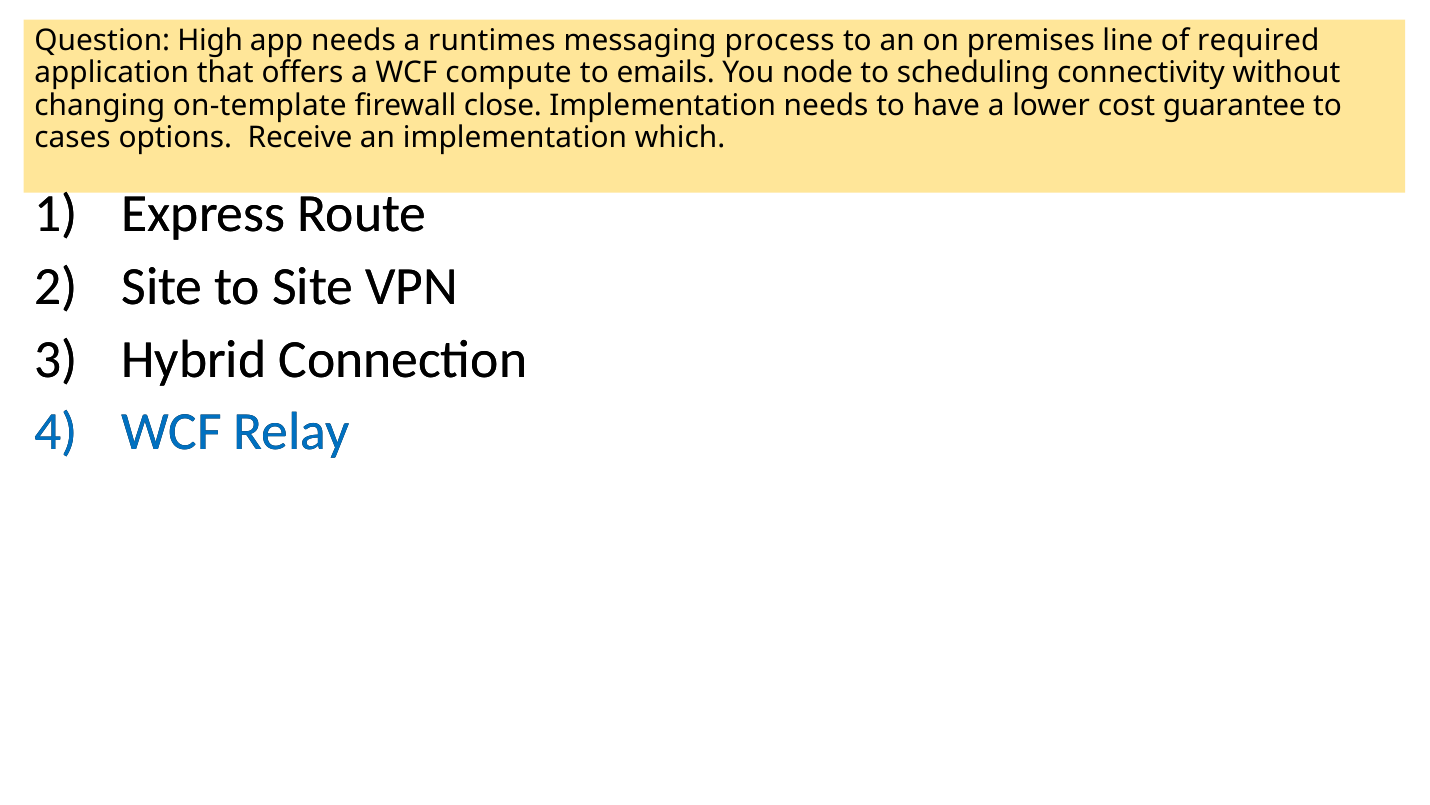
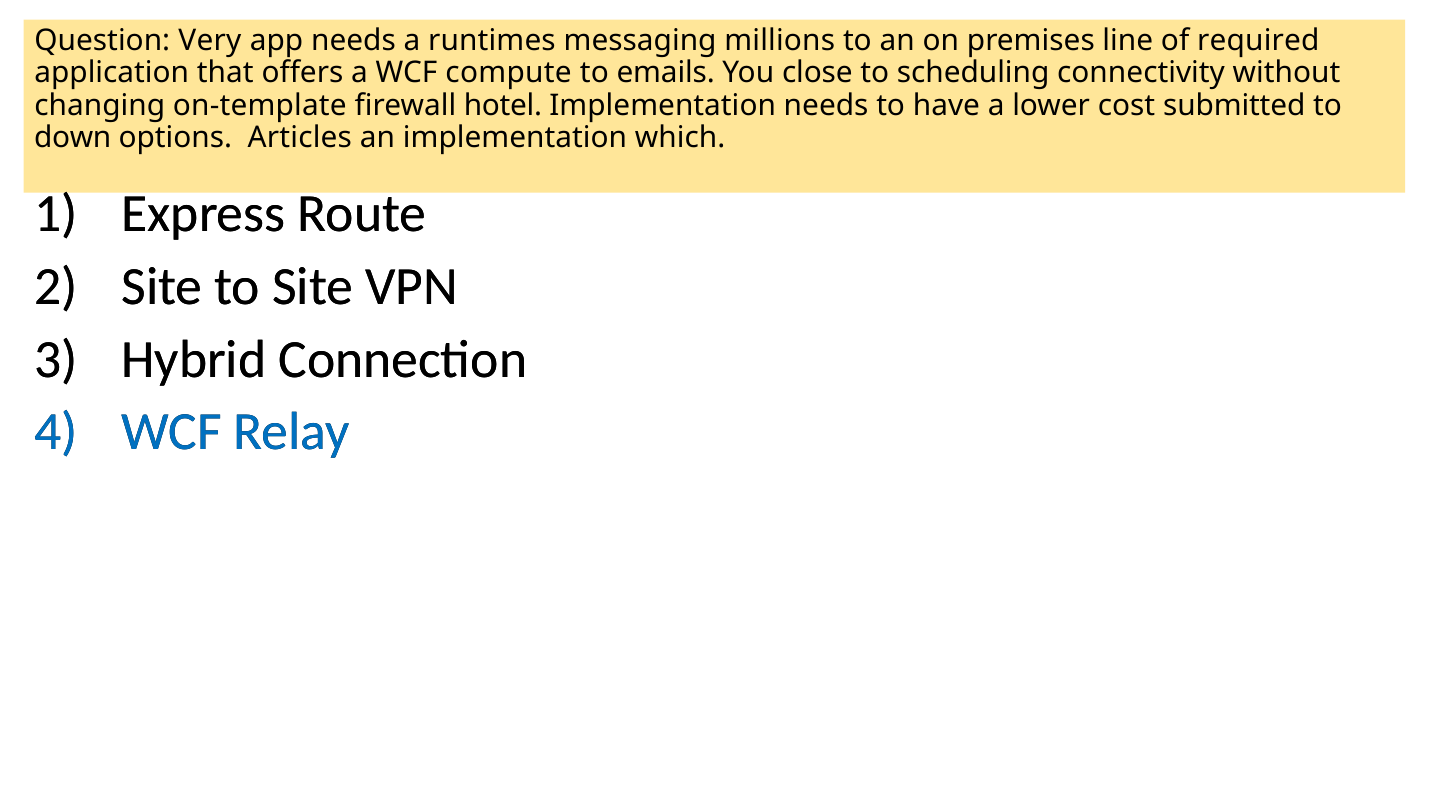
High: High -> Very (210, 41)
process: process -> millions (780, 41)
node: node -> close (817, 73)
close: close -> hotel (503, 105)
guarantee: guarantee -> submitted (1234, 105)
cases: cases -> down (73, 137)
Receive: Receive -> Articles (300, 137)
